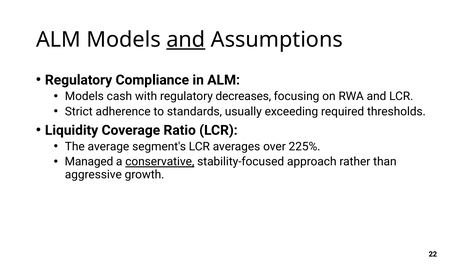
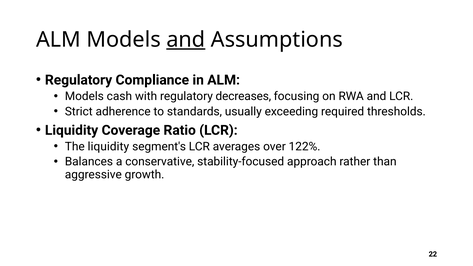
The average: average -> liquidity (108, 147)
225%: 225% -> 122% (305, 147)
Managed: Managed -> Balances (89, 162)
conservative underline: present -> none (160, 162)
